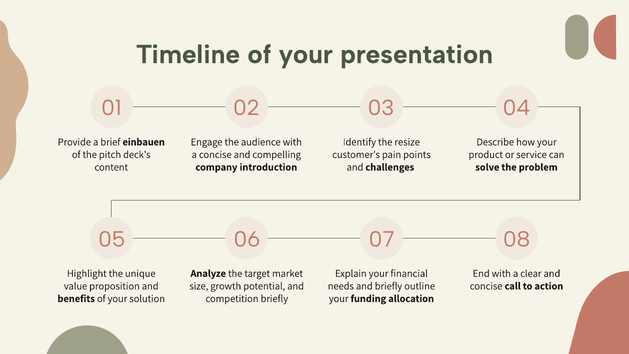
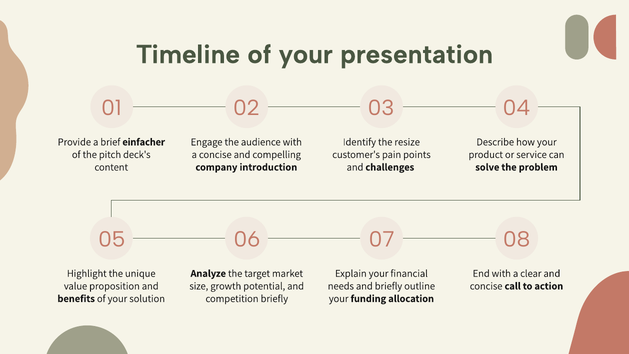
einbauen: einbauen -> einfacher (144, 142)
